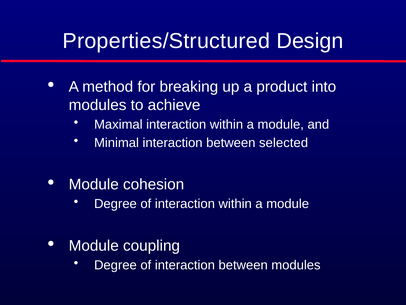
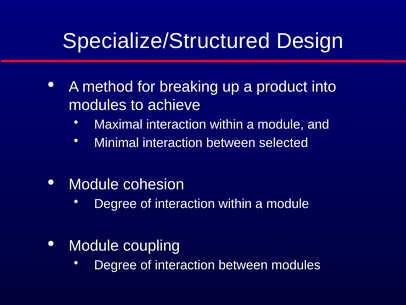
Properties/Structured: Properties/Structured -> Specialize/Structured (166, 41)
